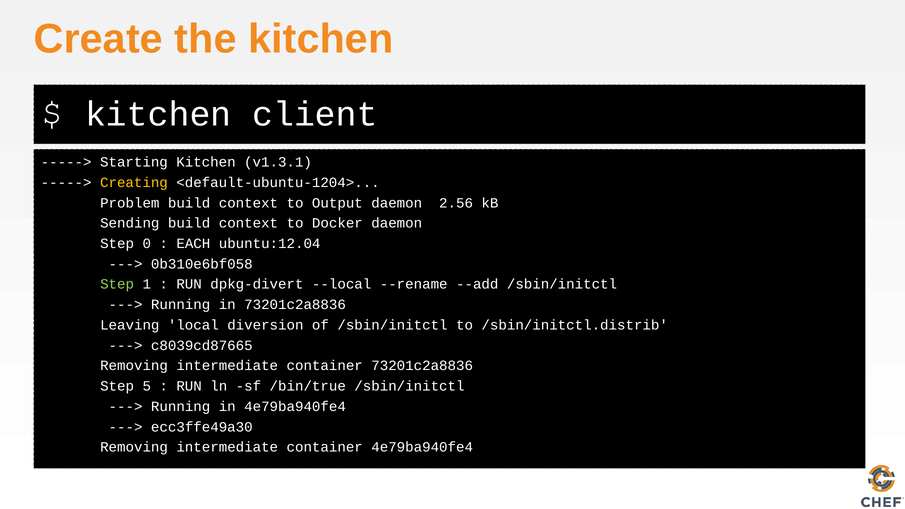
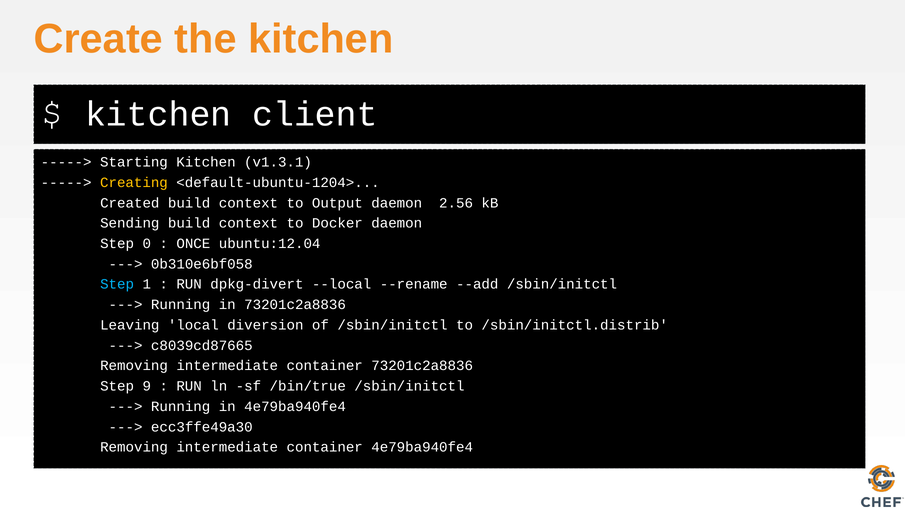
Problem: Problem -> Created (130, 203)
EACH: EACH -> ONCE (193, 244)
Step colour: light green -> light blue (117, 284)
5: 5 -> 9 (147, 386)
